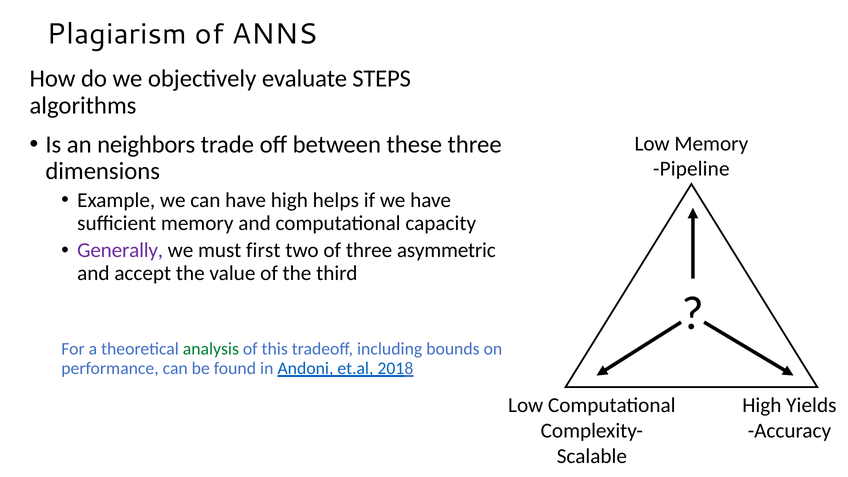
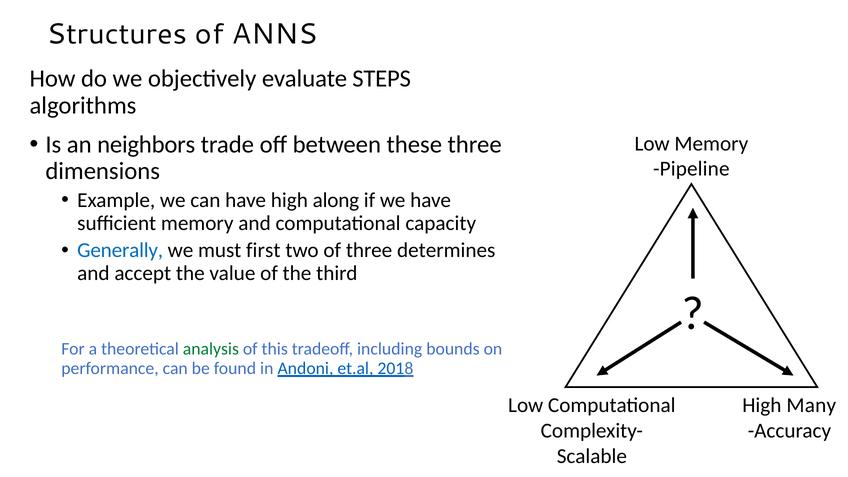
Plagiarism: Plagiarism -> Structures (117, 34)
helps: helps -> along (336, 200)
Generally colour: purple -> blue (120, 250)
asymmetric: asymmetric -> determines (446, 250)
Yields: Yields -> Many (811, 405)
